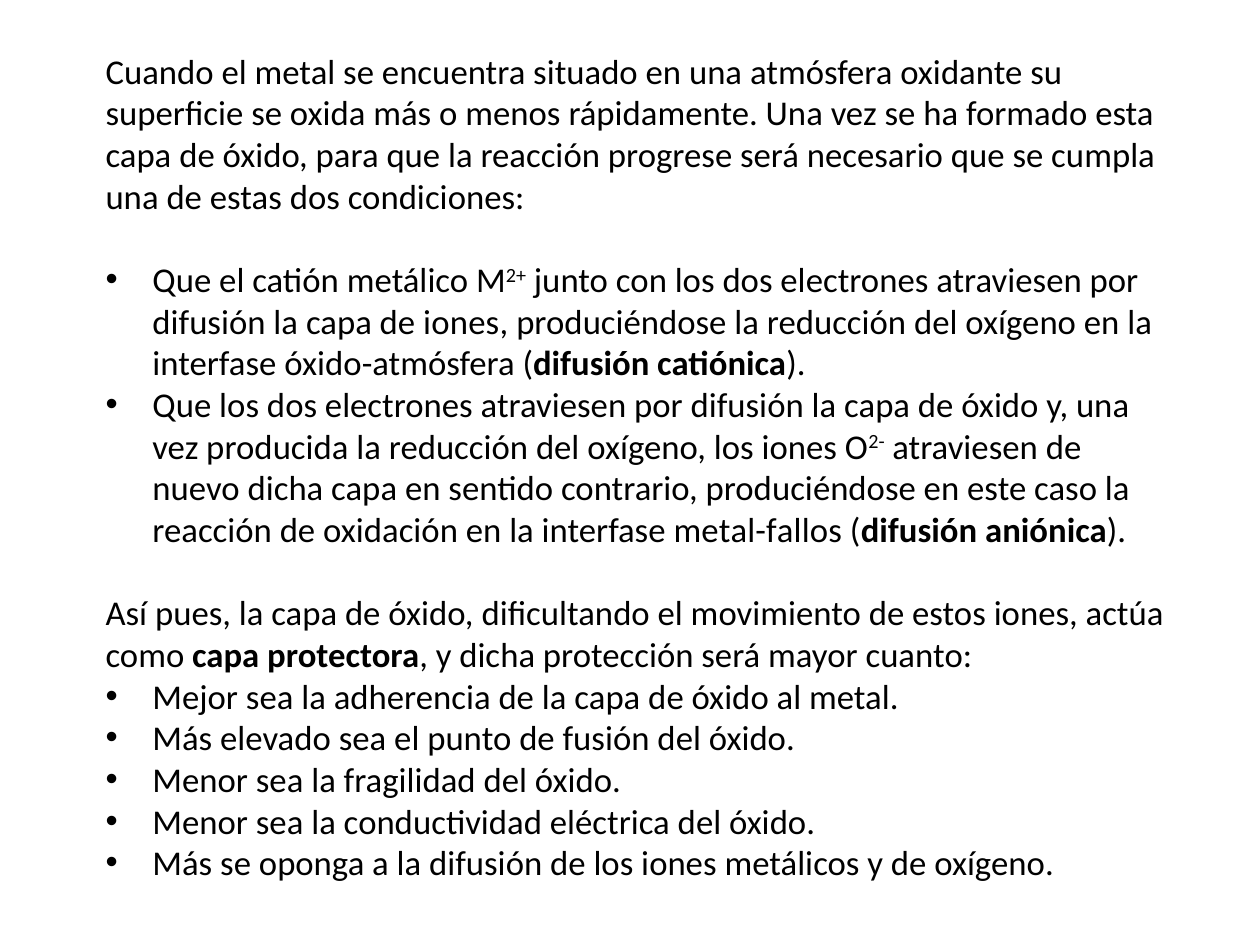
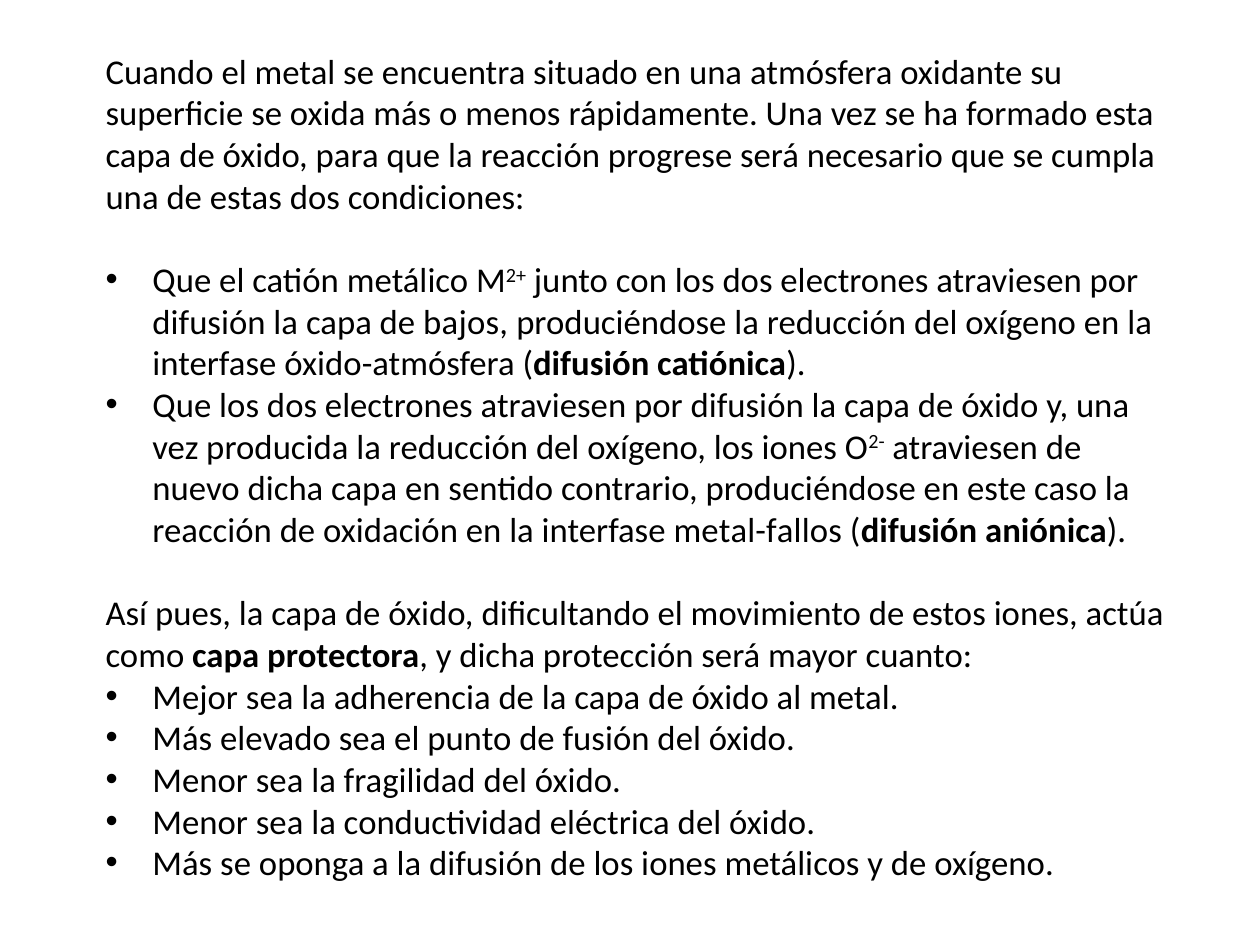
de iones: iones -> bajos (466, 323)
